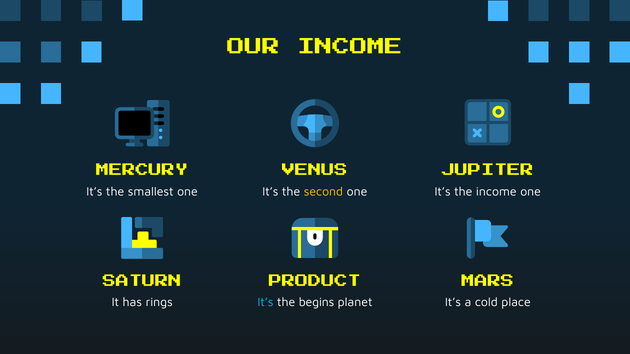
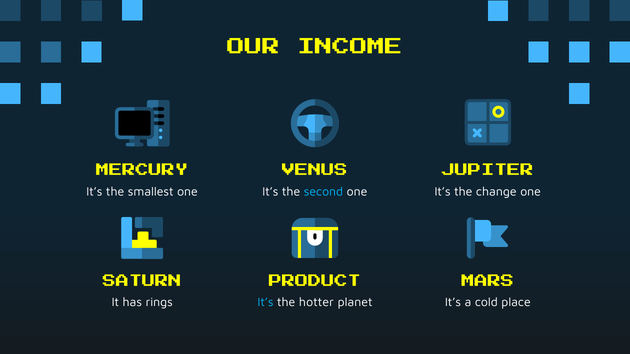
second colour: yellow -> light blue (323, 192)
the income: income -> change (496, 192)
begins: begins -> hotter (316, 303)
